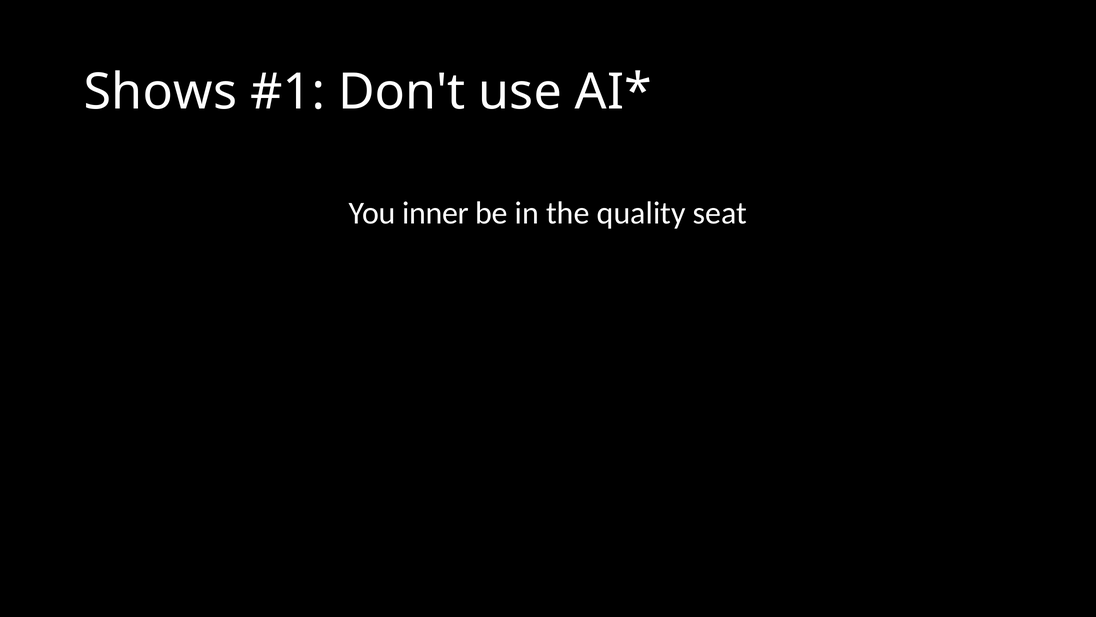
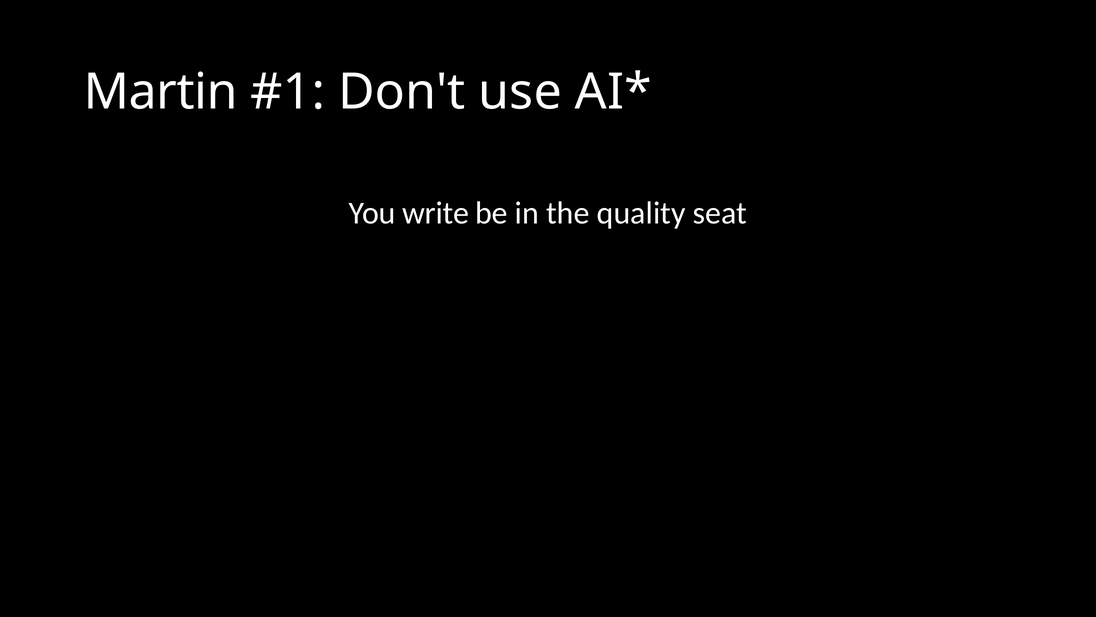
Shows: Shows -> Martin (161, 92)
inner: inner -> write (436, 213)
